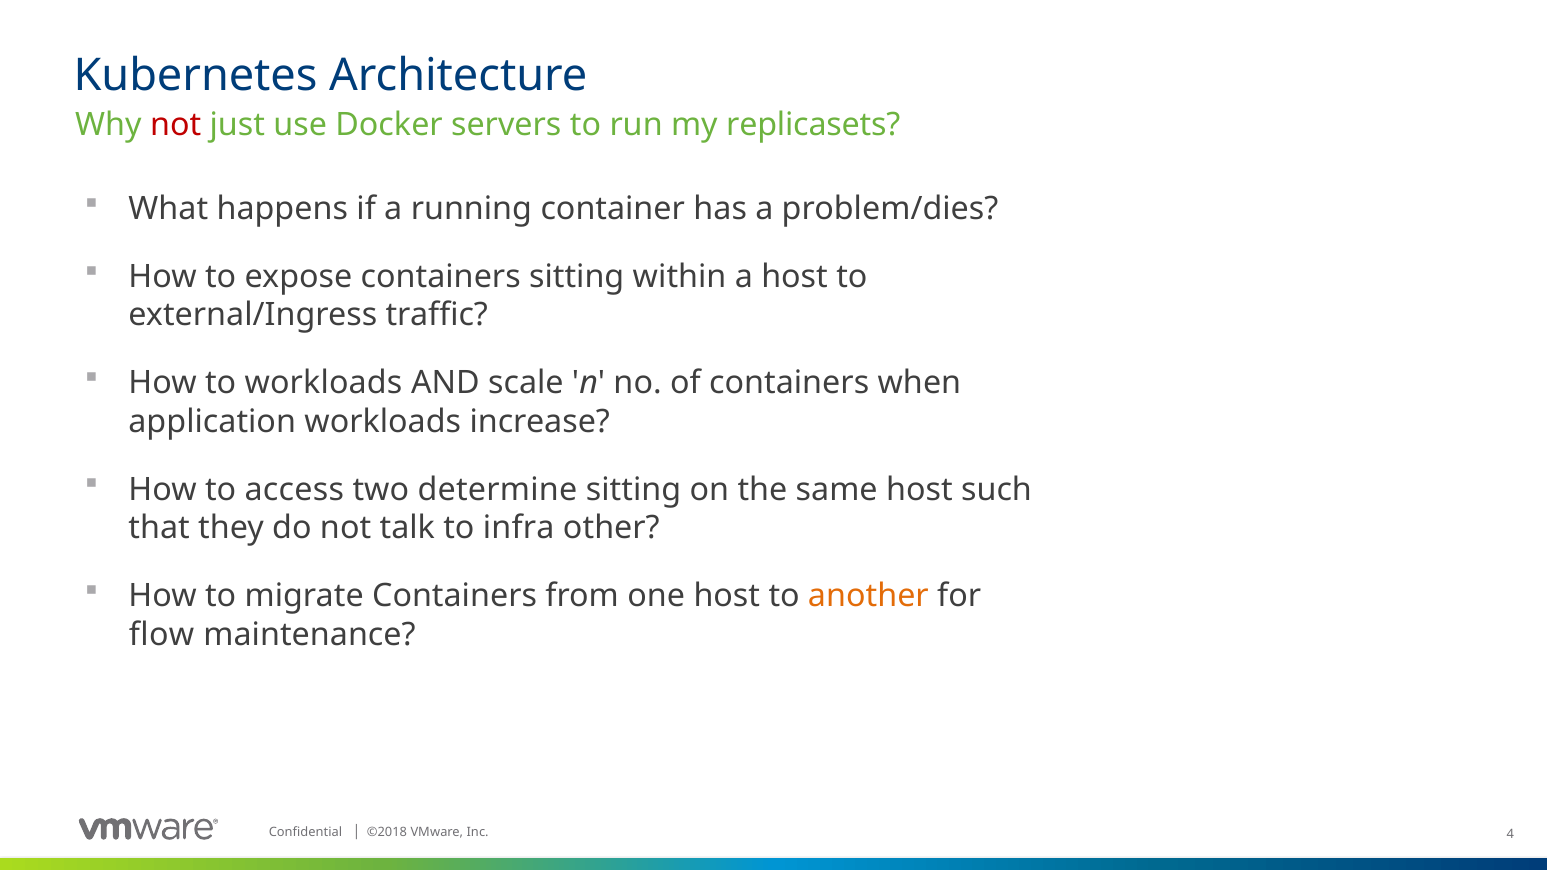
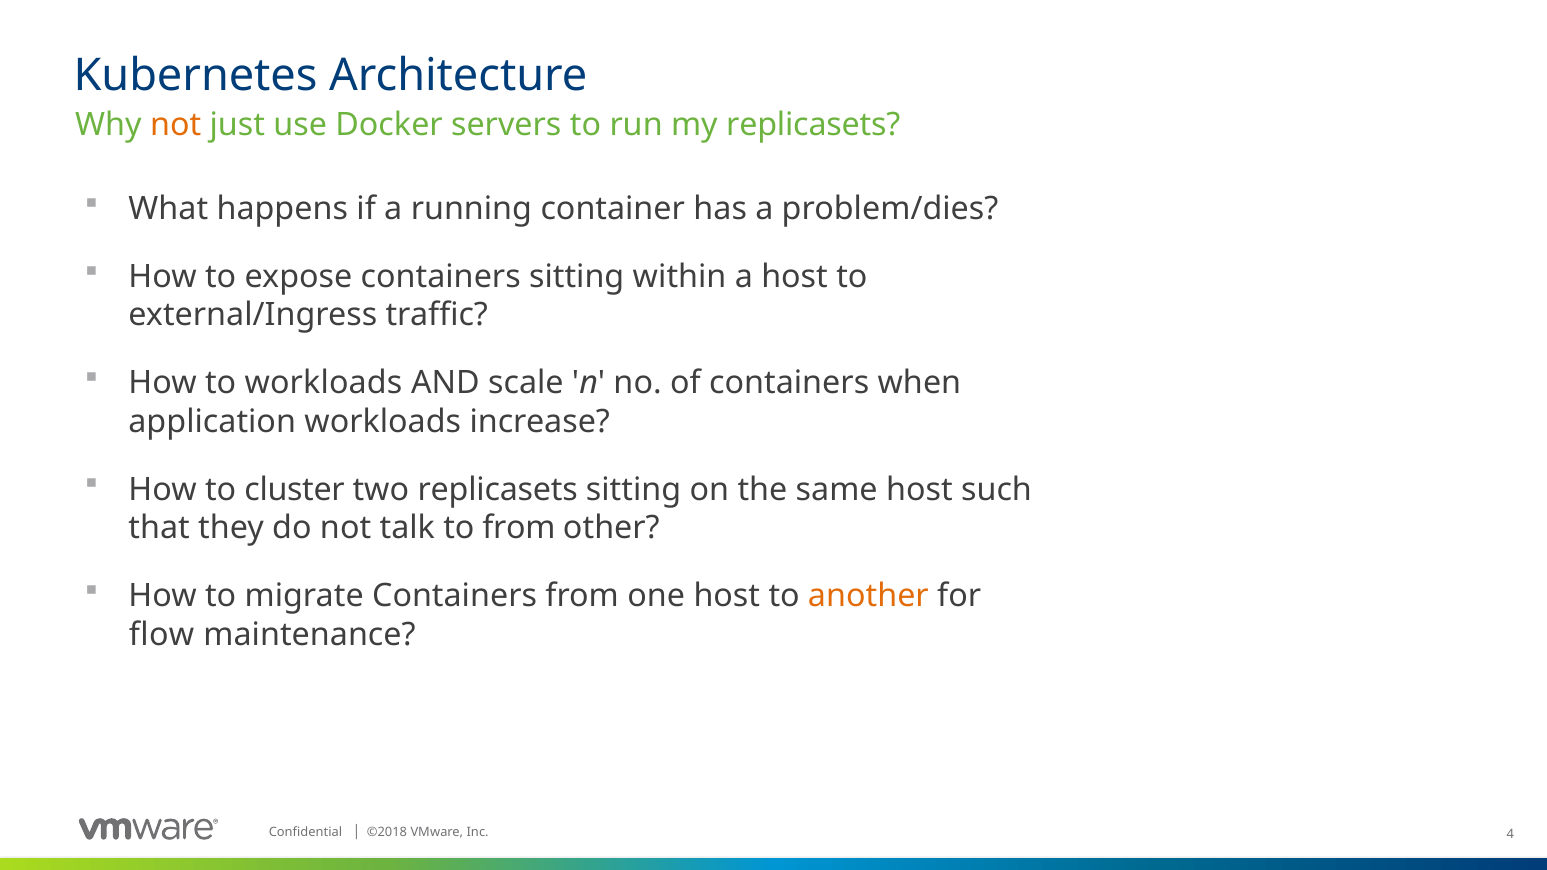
not colour: red -> orange (176, 125)
access: access -> cluster (295, 489)
two determine: determine -> replicasets (498, 489)
to infra: infra -> from (519, 528)
